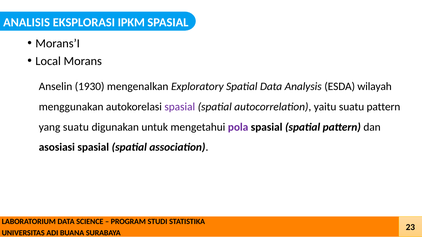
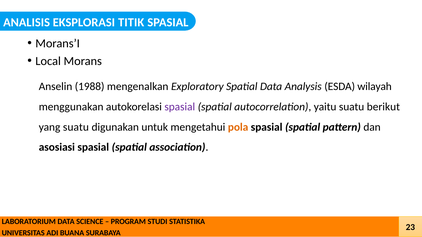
IPKM: IPKM -> TITIK (131, 22)
1930: 1930 -> 1988 (90, 87)
suatu pattern: pattern -> berikut (383, 107)
pola colour: purple -> orange (238, 127)
